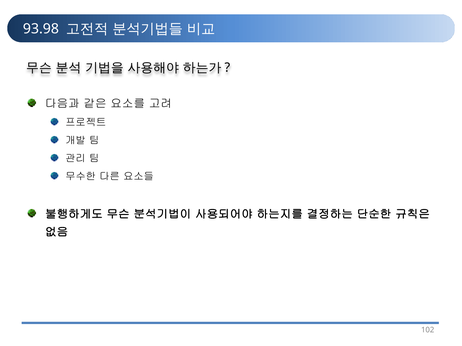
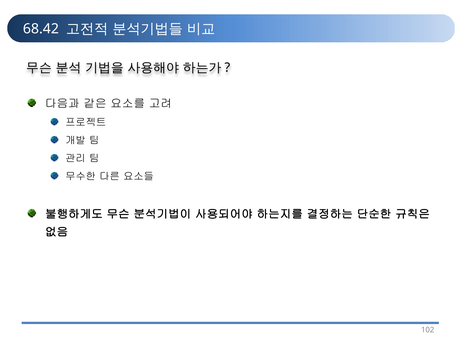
93.98: 93.98 -> 68.42 (41, 29)
